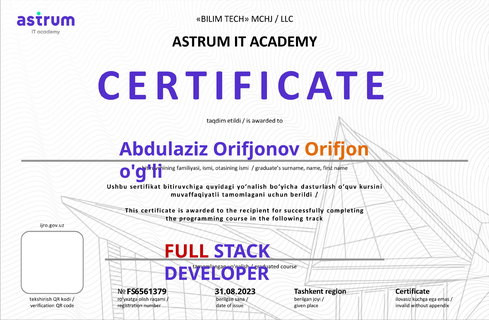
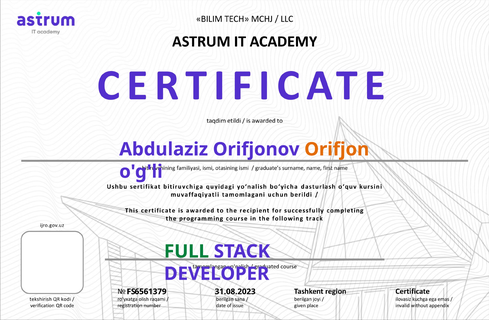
FULL colour: red -> green (186, 251)
